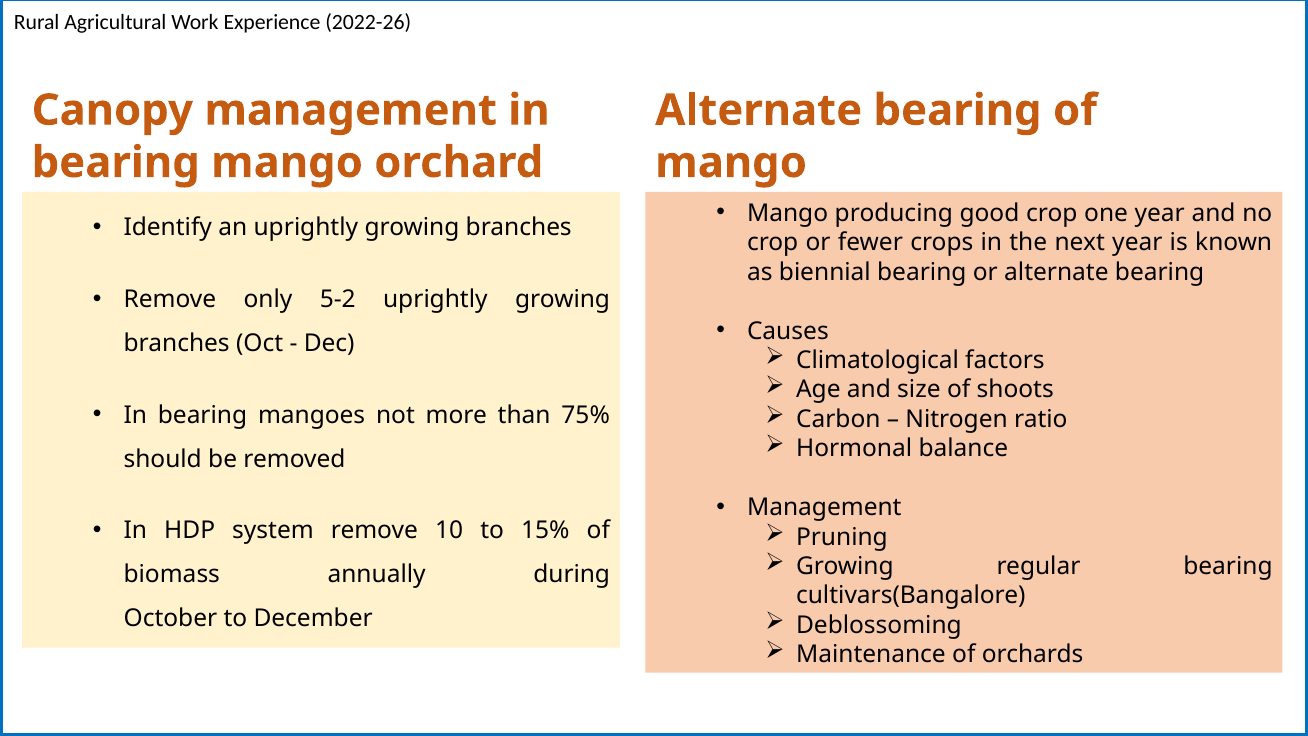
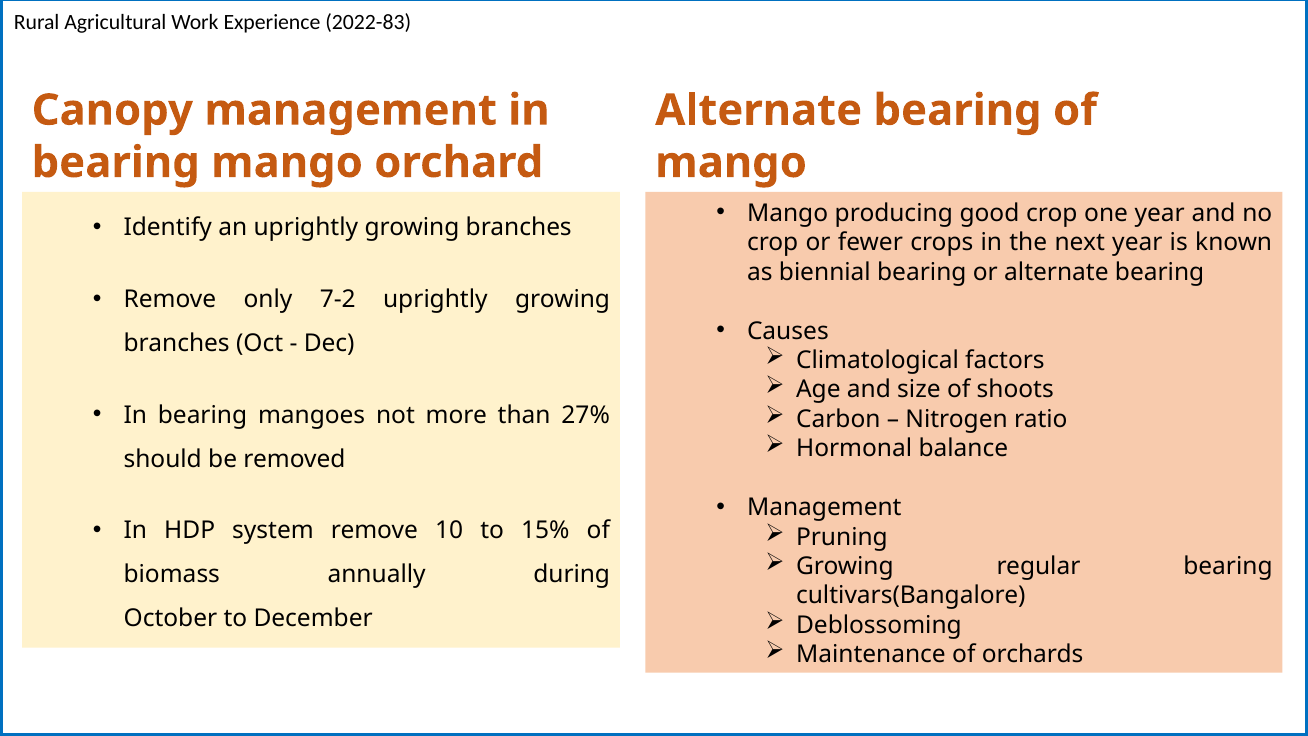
2022-26: 2022-26 -> 2022-83 (368, 22)
5-2: 5-2 -> 7-2 (338, 299)
75%: 75% -> 27% (586, 415)
